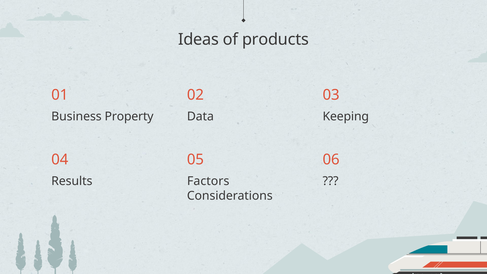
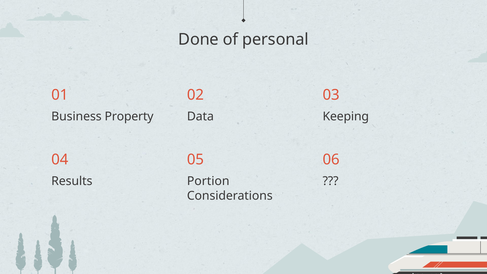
Ideas: Ideas -> Done (199, 39)
products: products -> personal (275, 39)
Factors: Factors -> Portion (208, 181)
